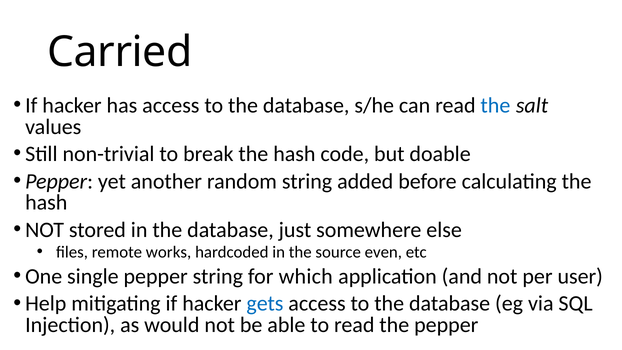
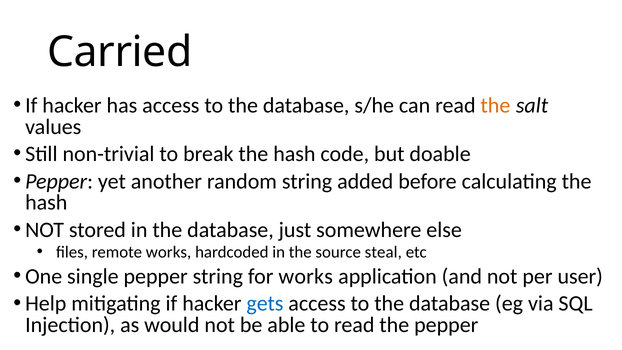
the colour: blue -> orange (495, 105)
even: even -> steal (383, 252)
for which: which -> works (306, 276)
